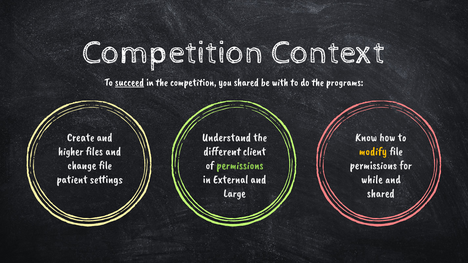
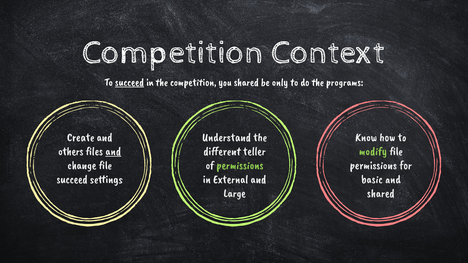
with: with -> only (280, 82)
higher: higher -> others (71, 151)
and underline: none -> present (113, 151)
client: client -> teller (254, 151)
modify colour: yellow -> light green (373, 151)
patient: patient -> succeed (72, 179)
while: while -> basic (372, 179)
